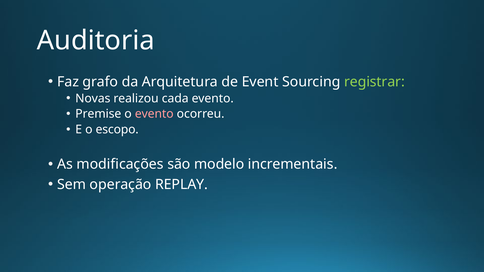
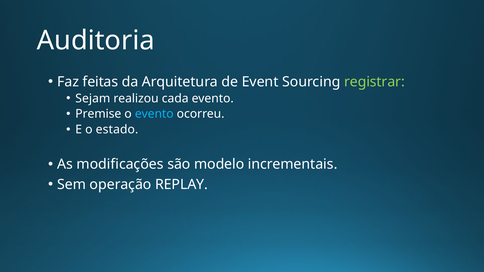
grafo: grafo -> feitas (100, 82)
Novas: Novas -> Sejam (93, 99)
evento colour: pink -> light blue (154, 114)
escopo: escopo -> estado (117, 130)
